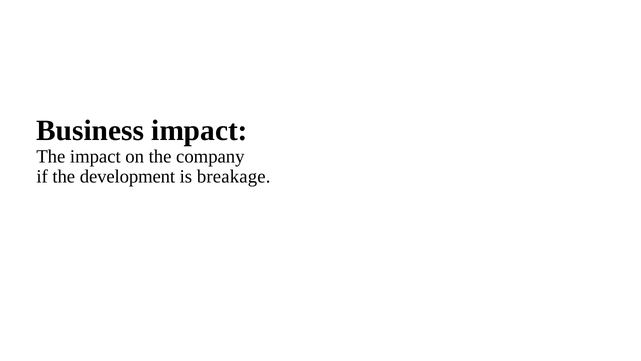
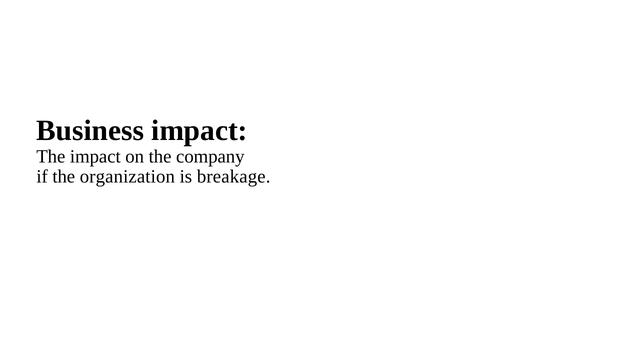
development: development -> organization (127, 176)
